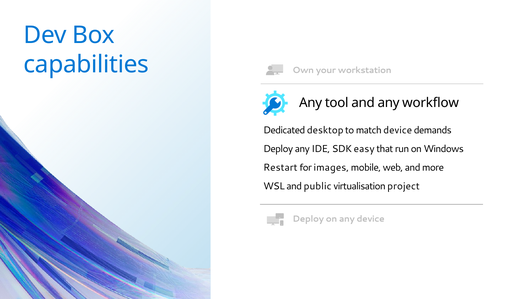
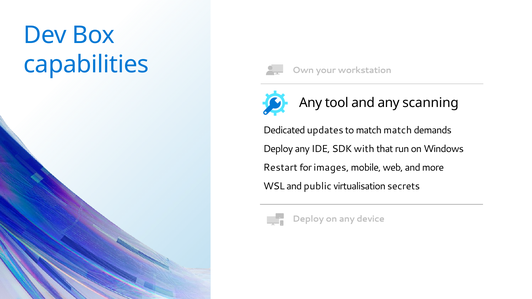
workflow: workflow -> scanning (431, 103)
desktop: desktop -> updates (325, 130)
match device: device -> match (398, 130)
easy: easy -> with (364, 149)
project: project -> secrets (404, 186)
